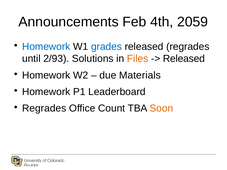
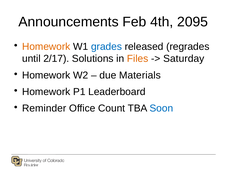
2059: 2059 -> 2095 (193, 22)
Homework colour: blue -> orange (46, 47)
2/93: 2/93 -> 2/17 (56, 59)
Released: Released -> Saturday (184, 59)
Regrades: Regrades -> Reminder (44, 108)
Soon colour: orange -> blue (161, 108)
